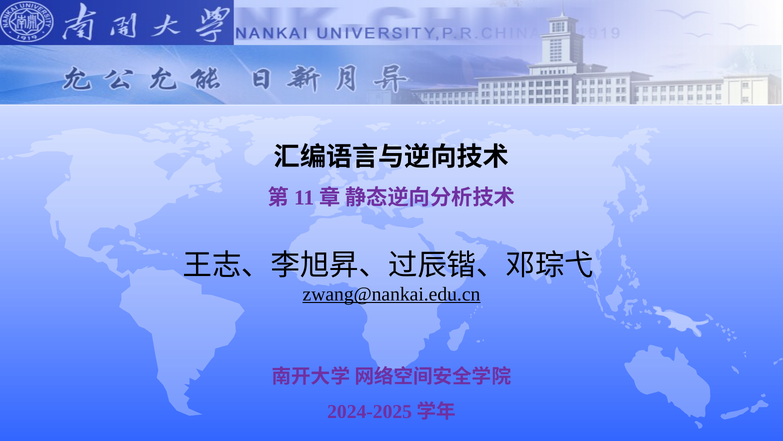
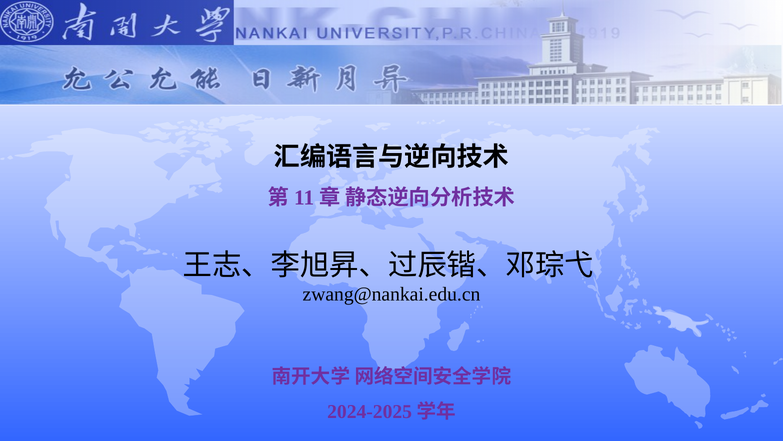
zwang@nankai.edu.cn underline: present -> none (391, 294)
